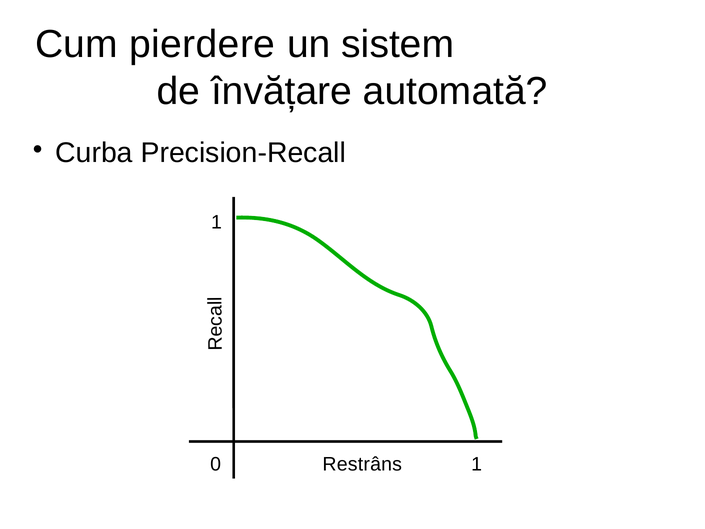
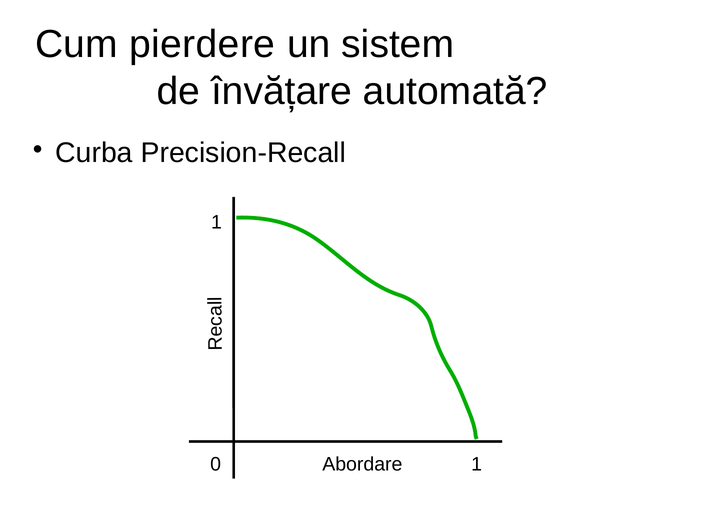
Restrâns: Restrâns -> Abordare (362, 464)
